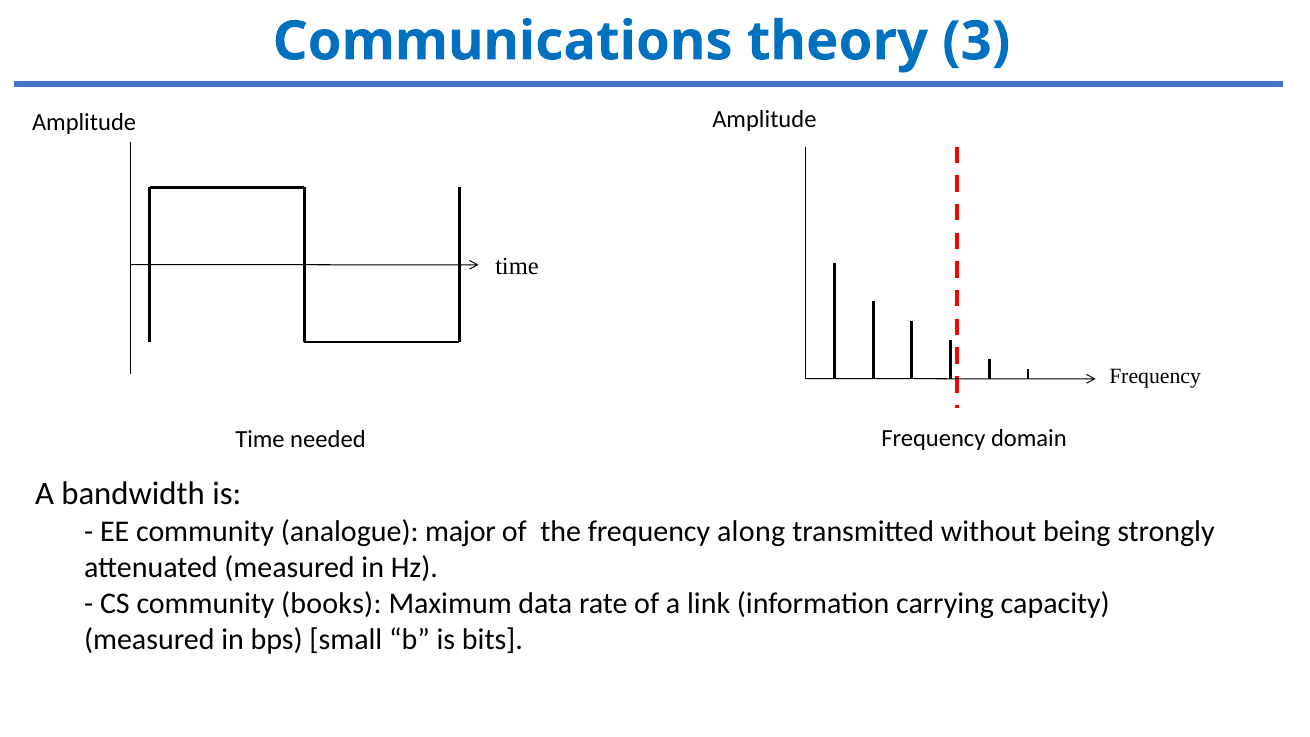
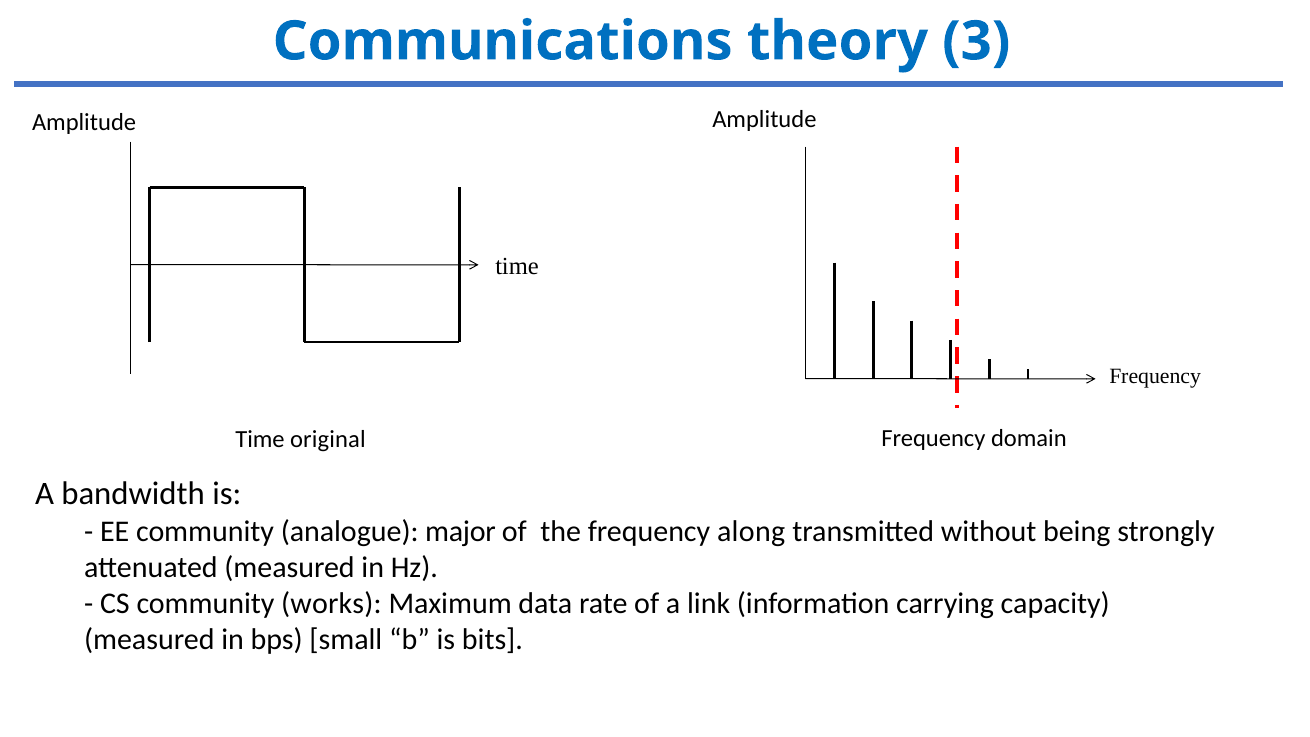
needed: needed -> original (328, 440)
books: books -> works (331, 603)
